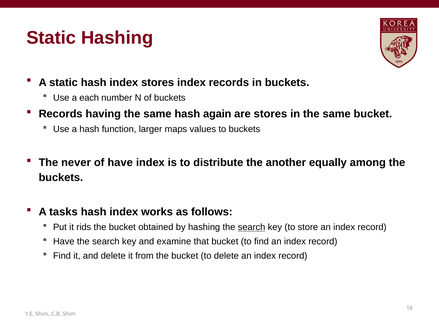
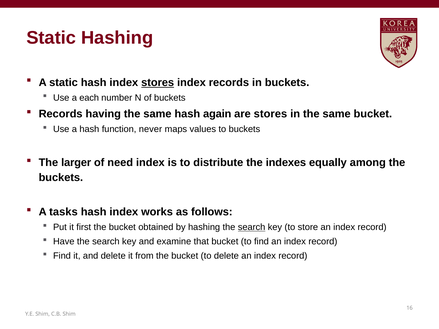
stores underline: none -> present (158, 83)
larger: larger -> never (150, 129)
never: never -> larger (76, 163)
of have: have -> need (120, 163)
another: another -> indexes (286, 163)
rids: rids -> first (84, 227)
